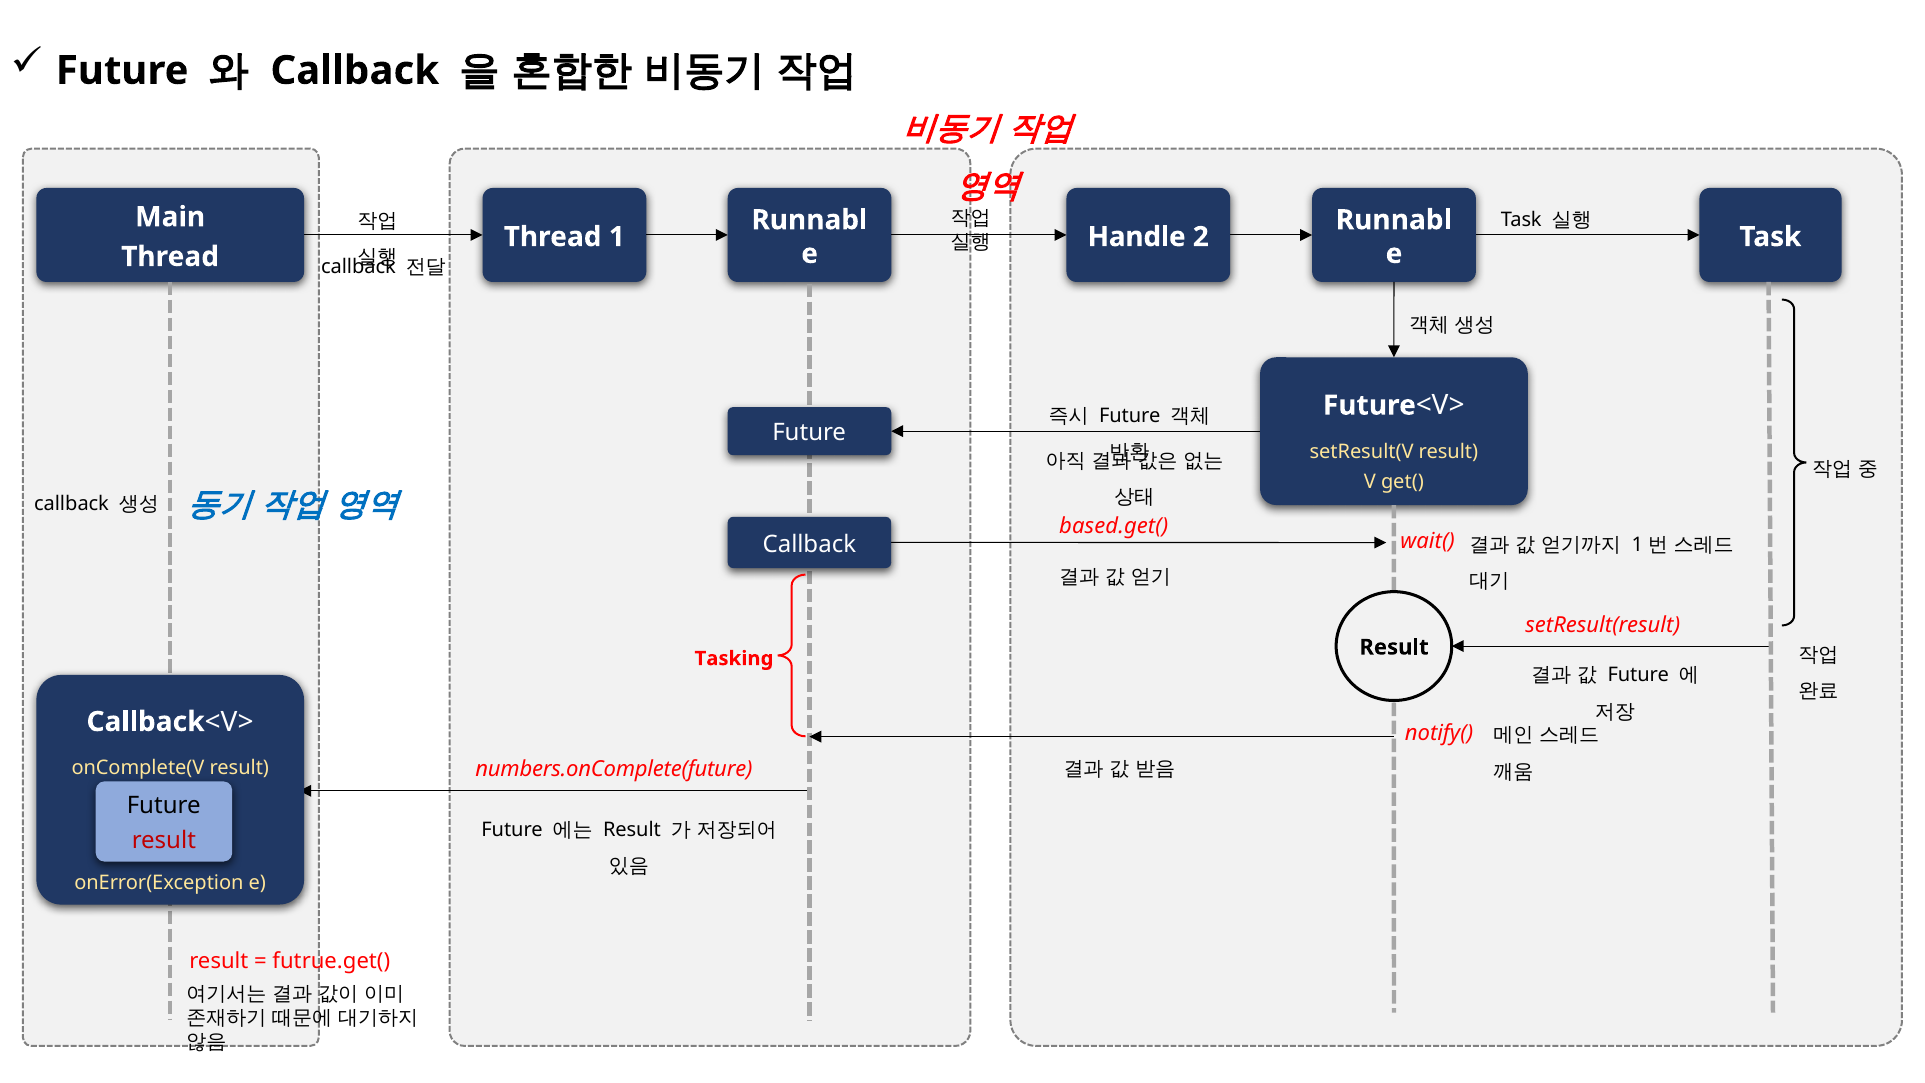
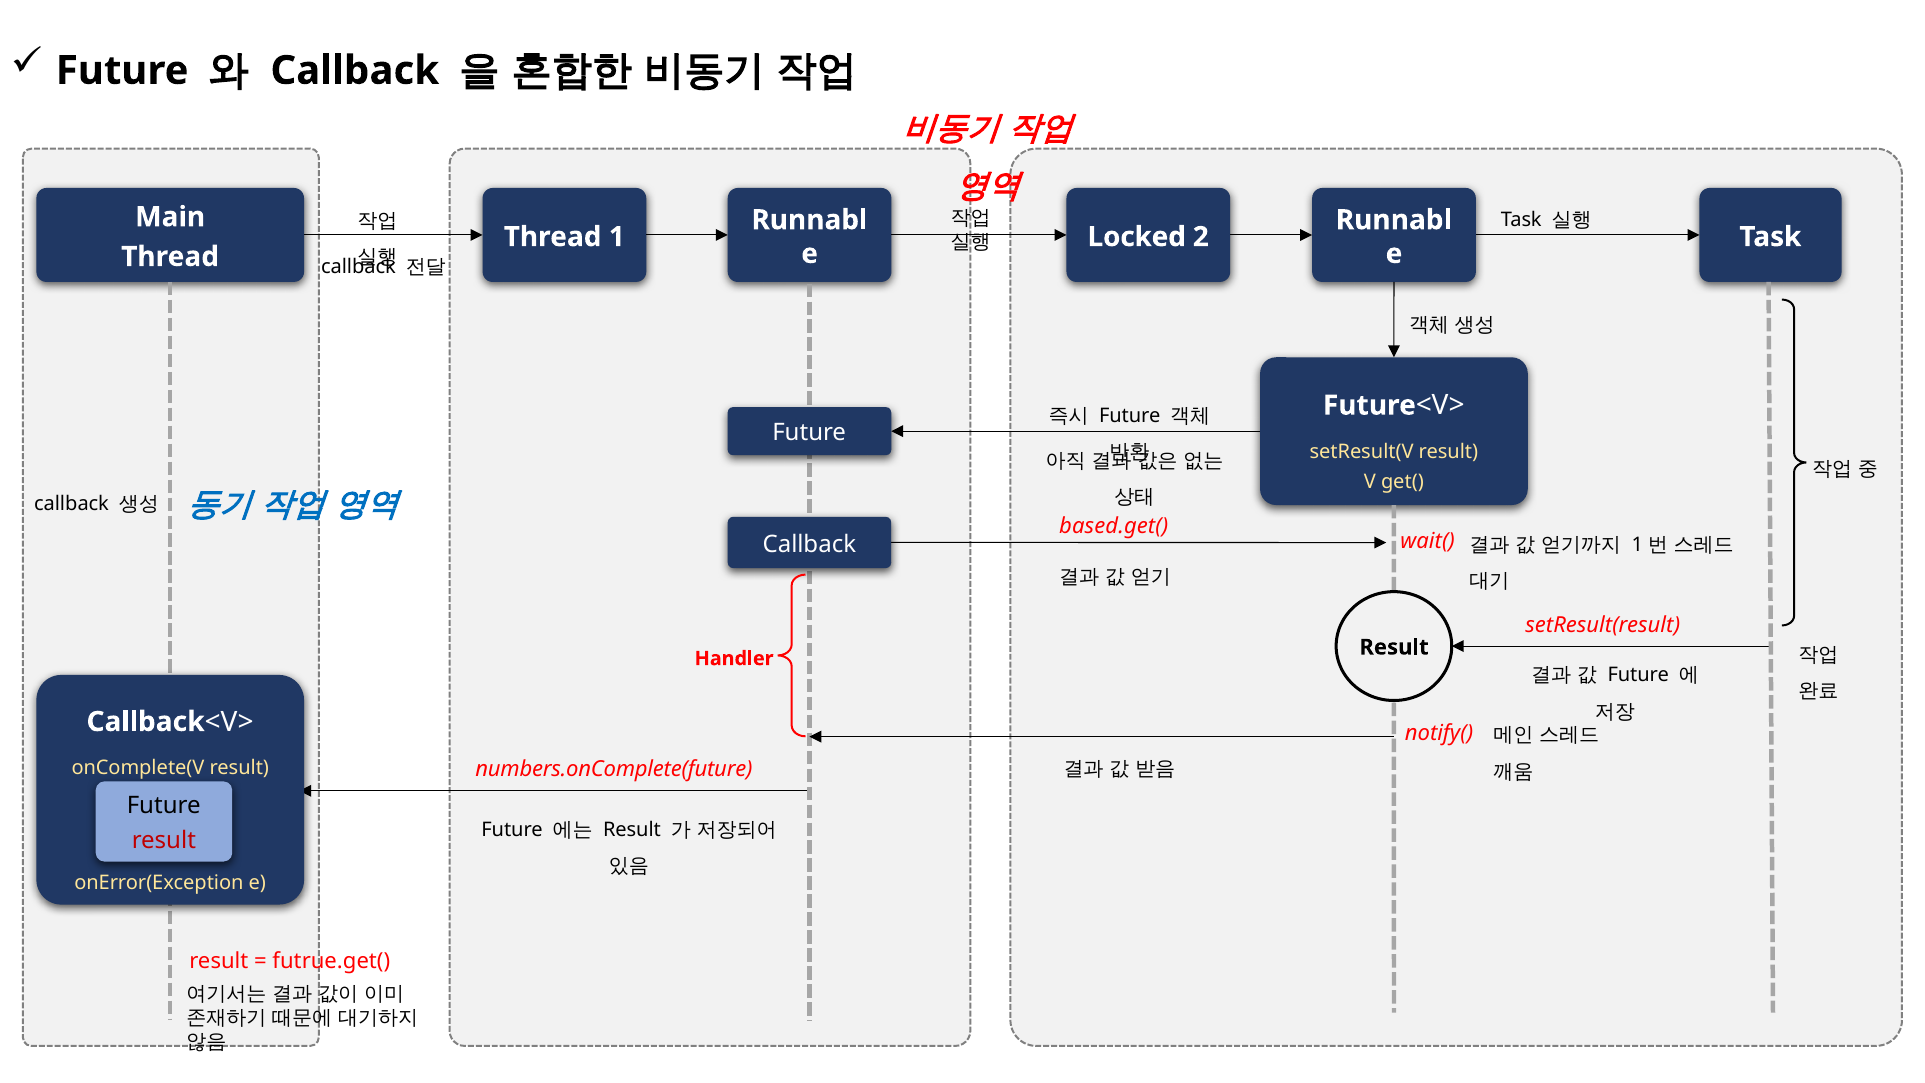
Handle: Handle -> Locked (1137, 237)
Tasking: Tasking -> Handler (734, 658)
